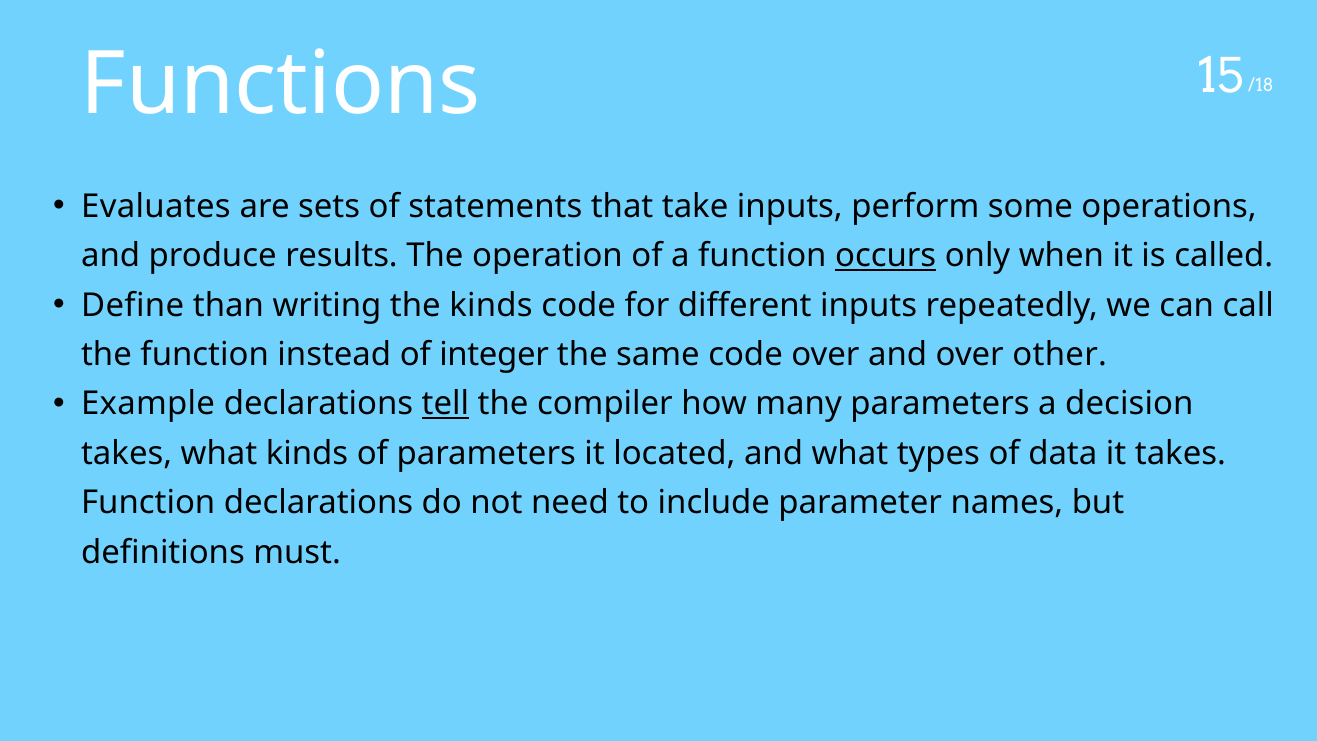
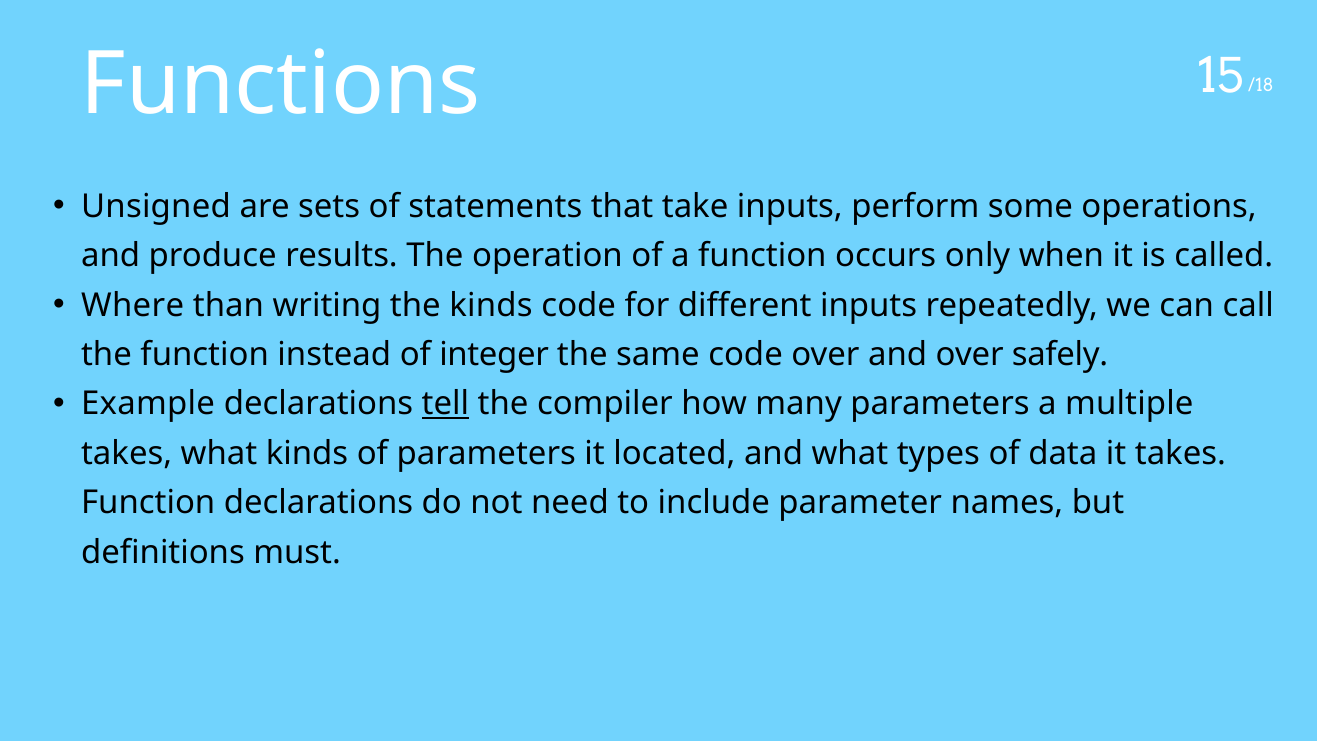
Evaluates: Evaluates -> Unsigned (156, 206)
occurs underline: present -> none (886, 256)
Define: Define -> Where (133, 305)
other: other -> safely (1060, 355)
decision: decision -> multiple (1129, 404)
